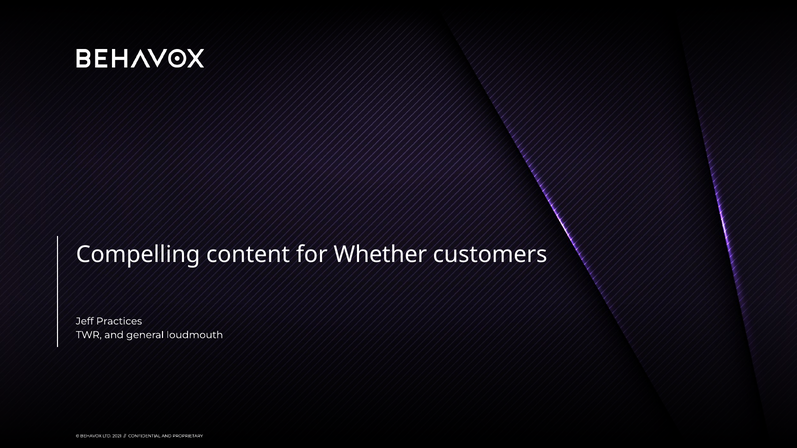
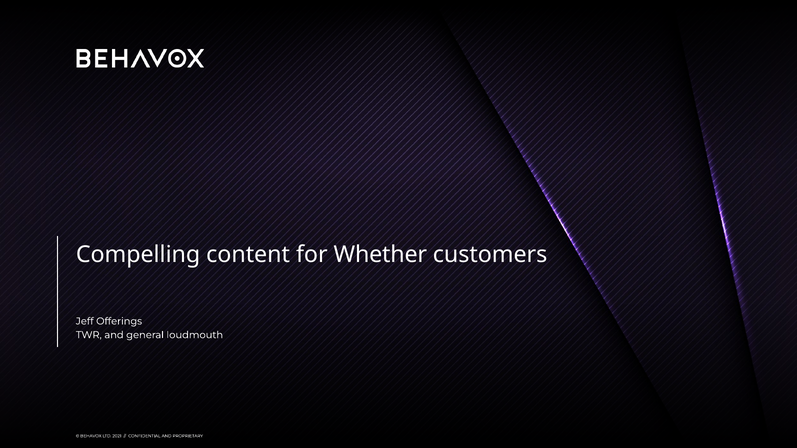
Practices: Practices -> Offerings (119, 321)
